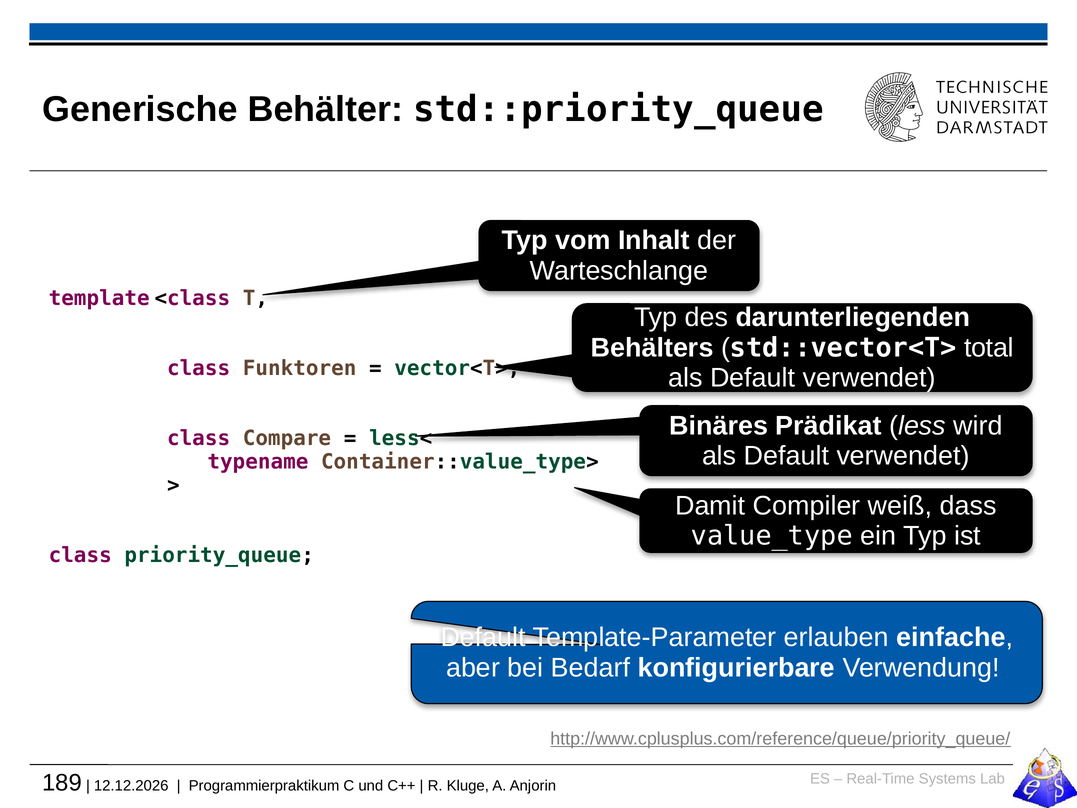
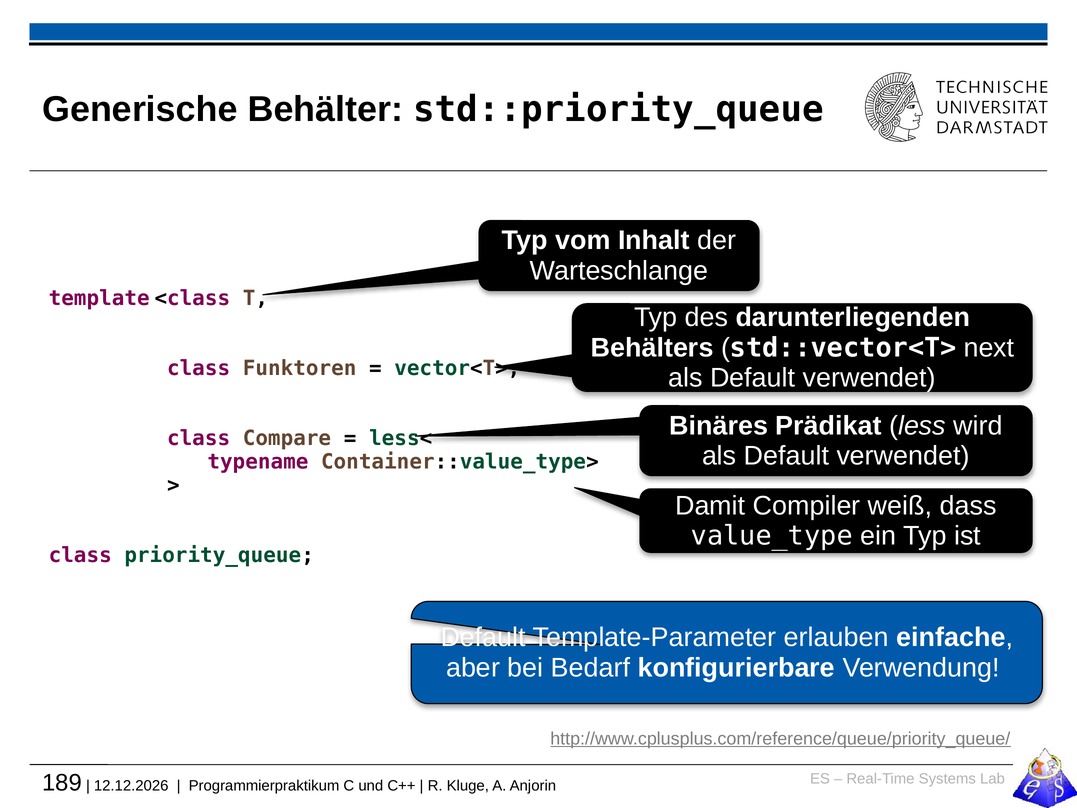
total: total -> next (989, 348)
